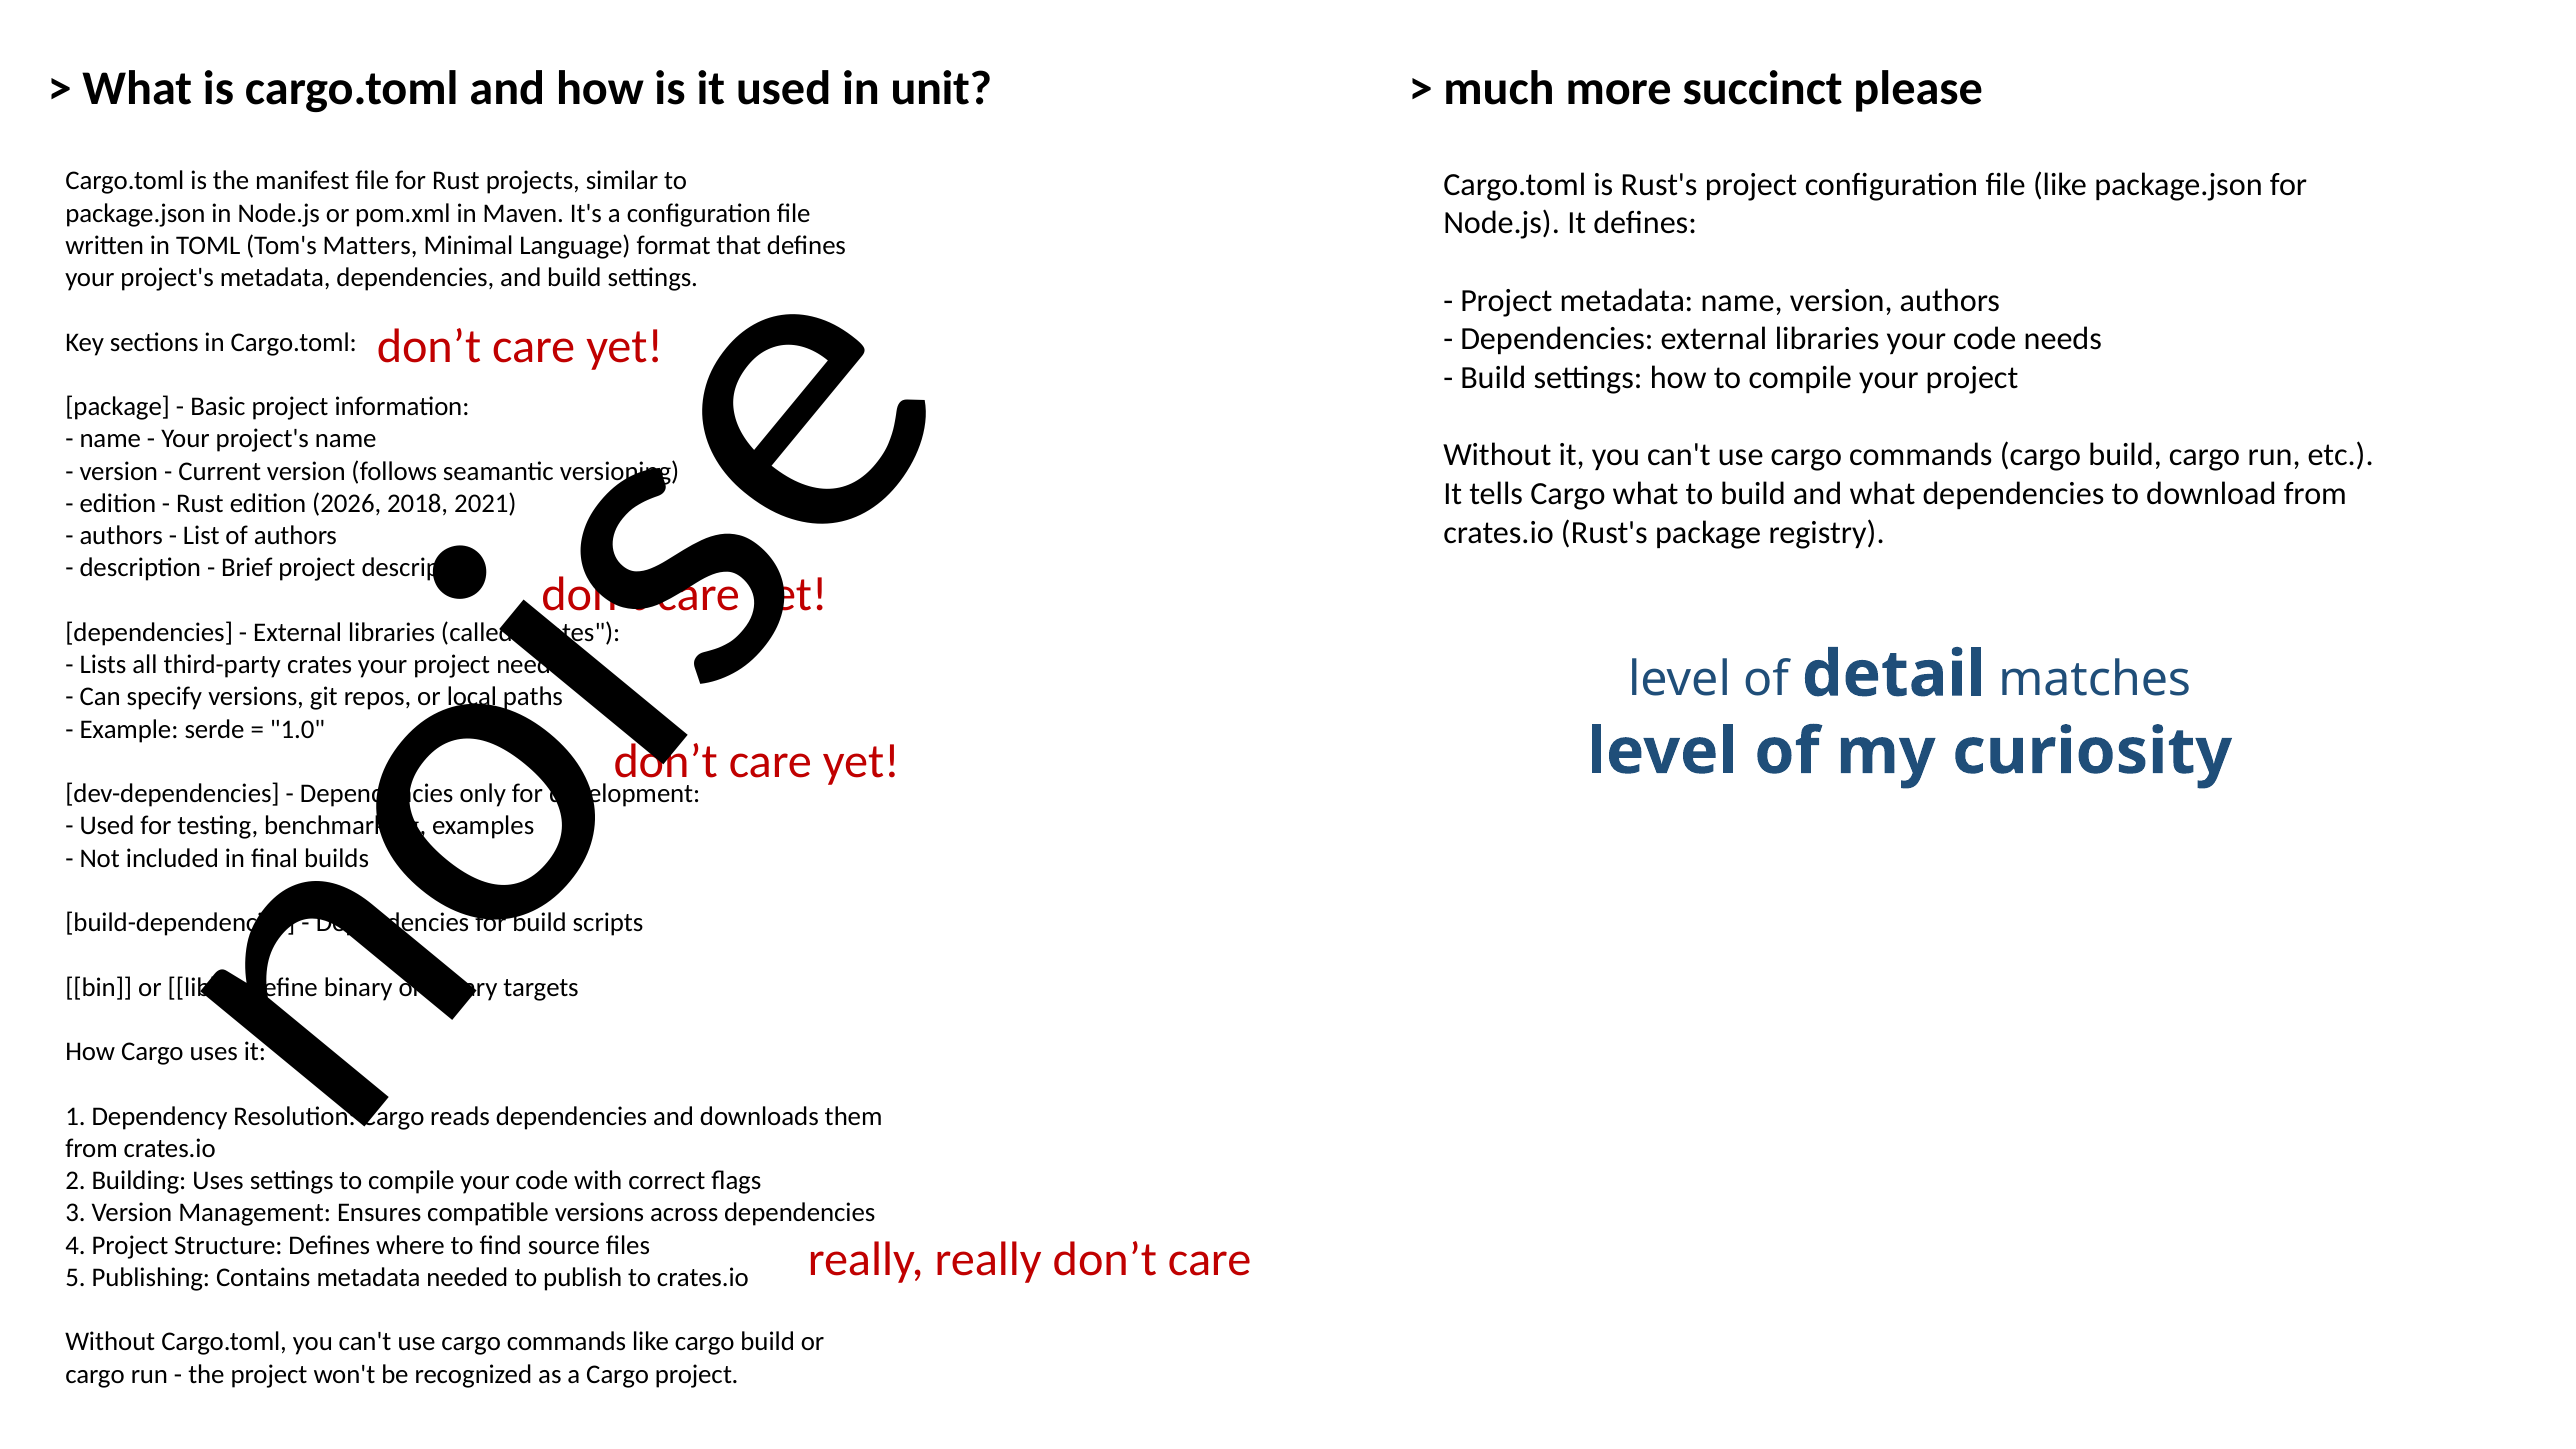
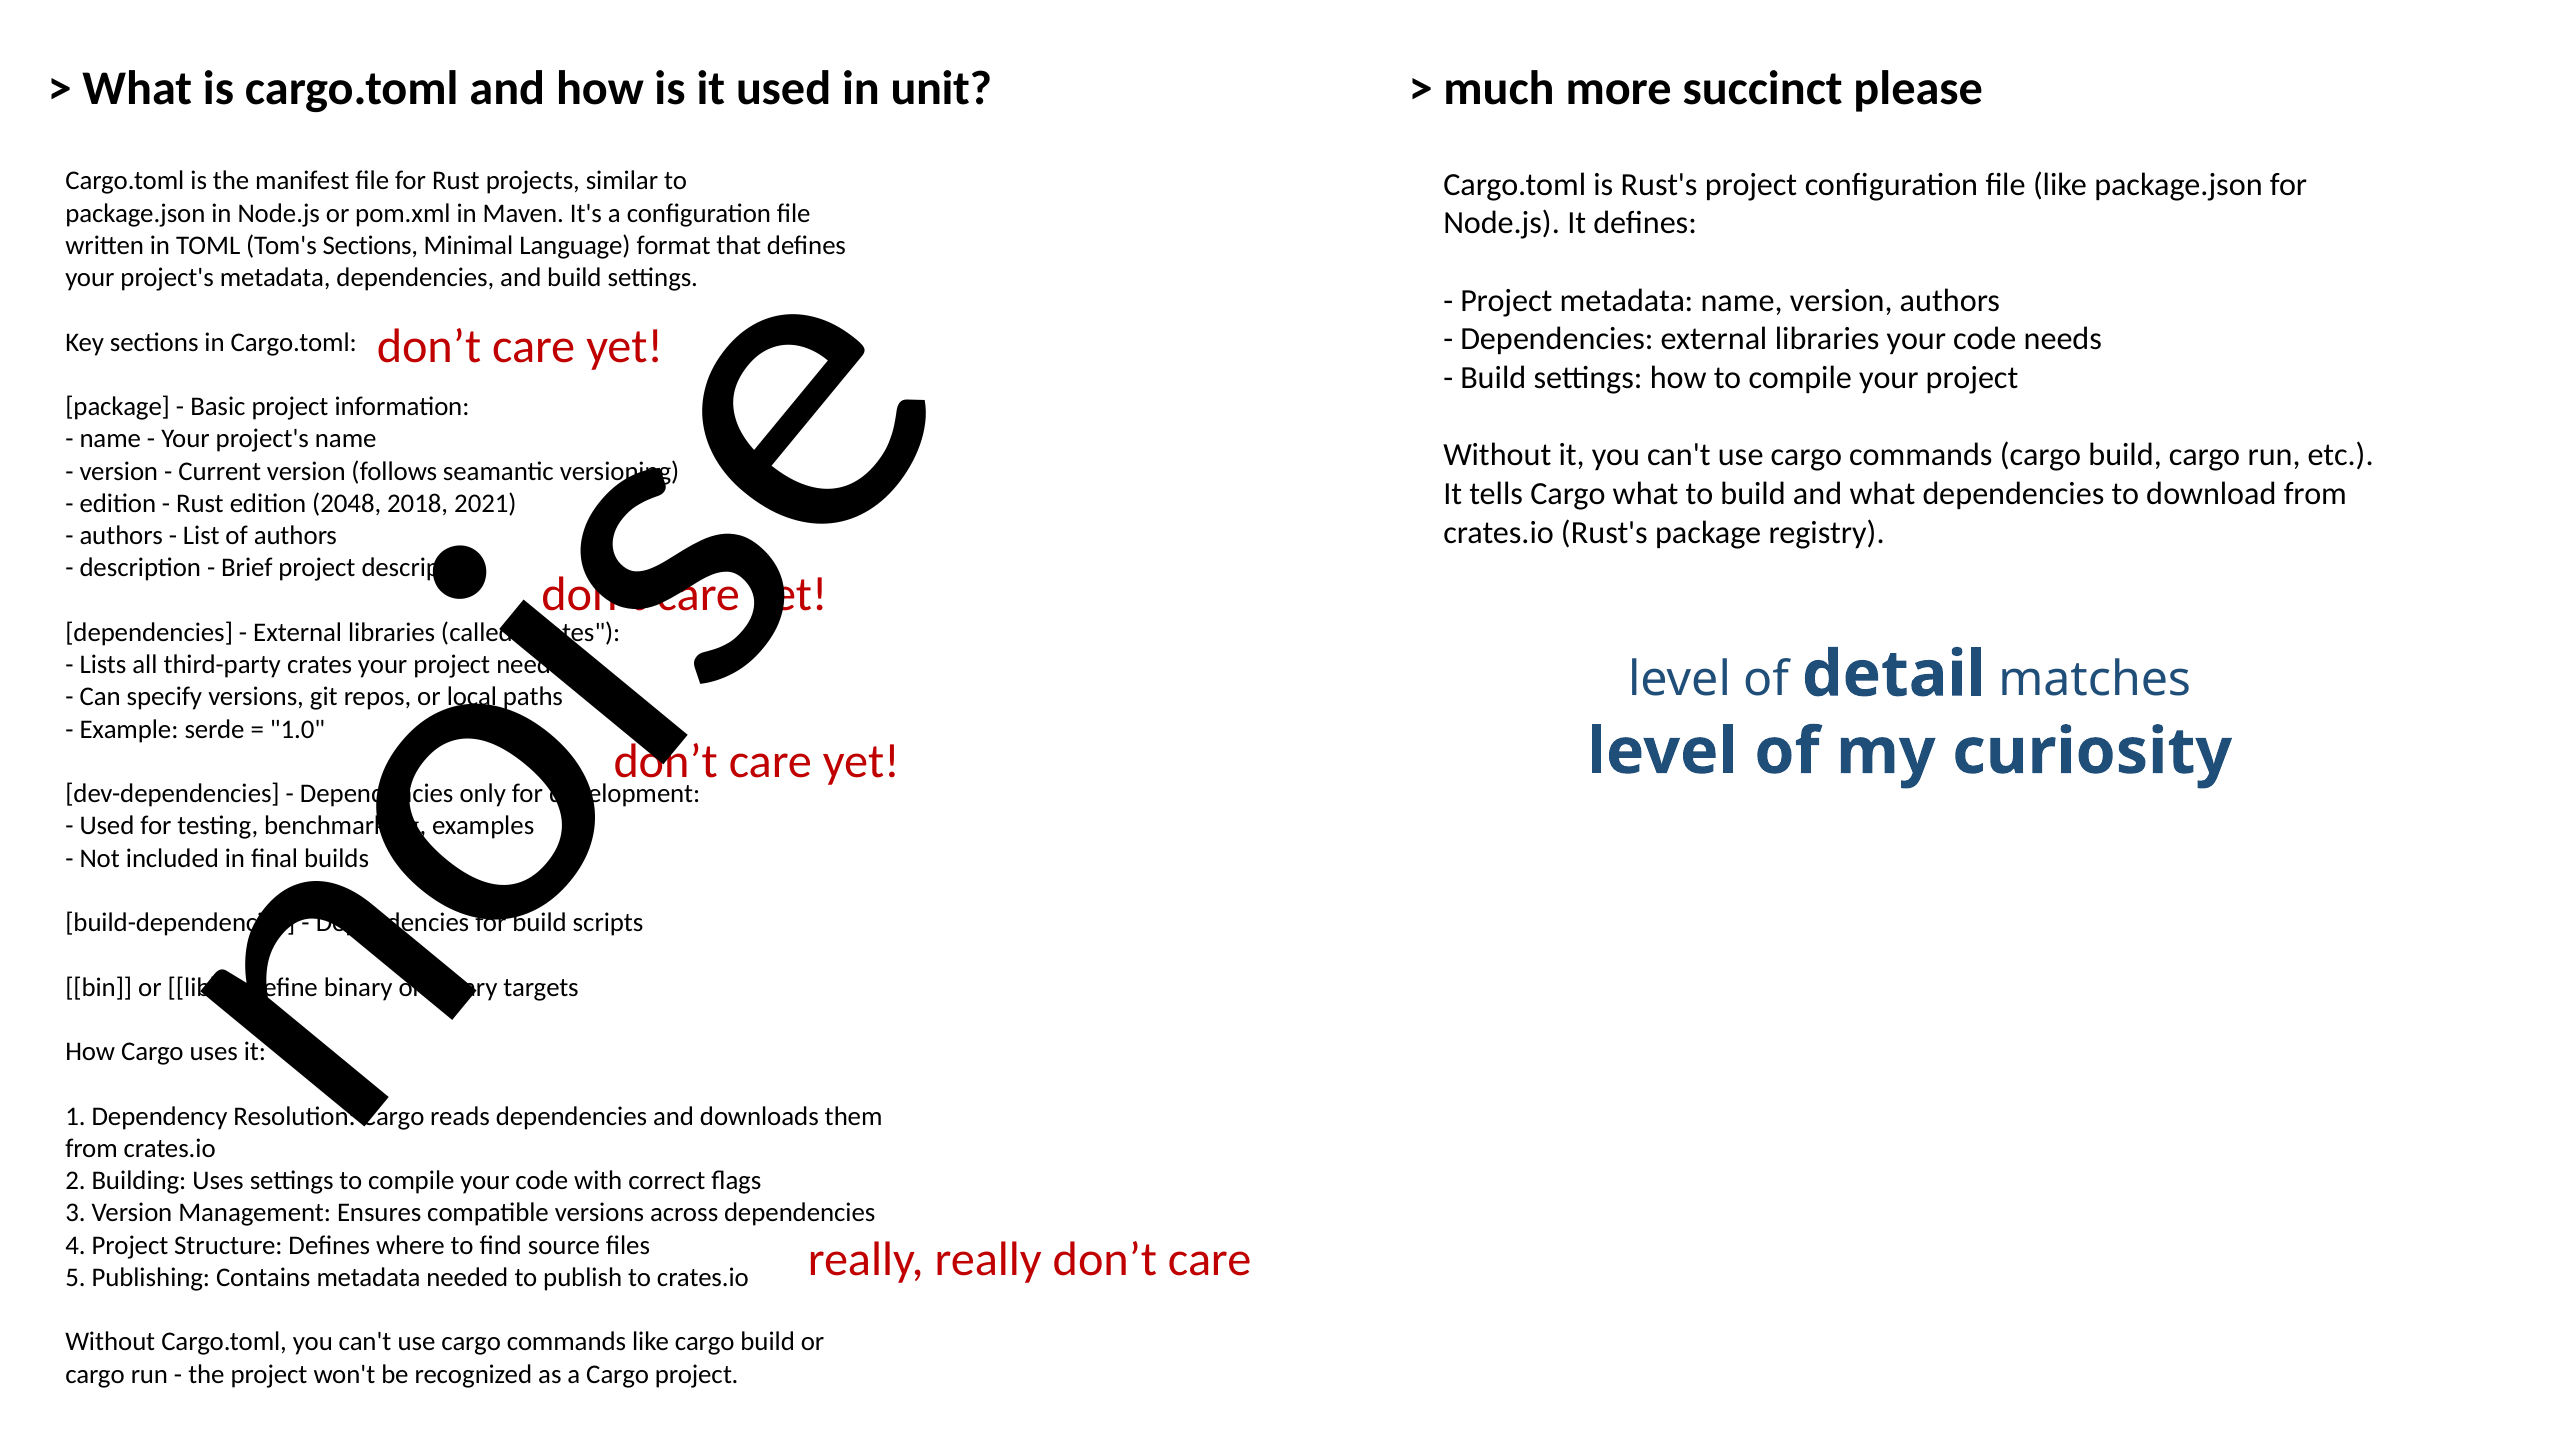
Tom's Matters: Matters -> Sections (370, 246)
2026: 2026 -> 2048 (347, 504)
